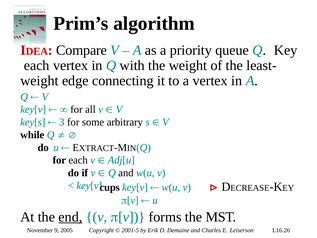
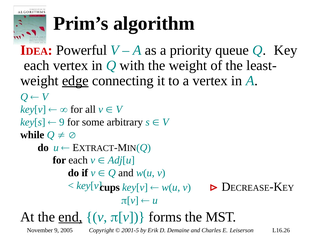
Compare: Compare -> Powerful (82, 50)
edge underline: none -> present (75, 81)
3: 3 -> 9 (62, 122)
